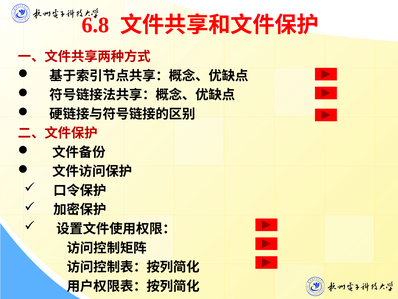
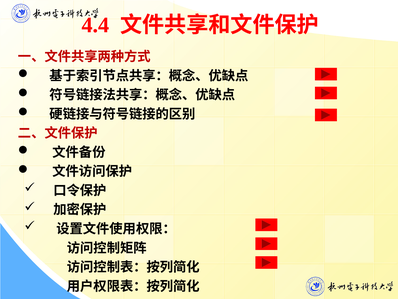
6.8: 6.8 -> 4.4 (95, 25)
